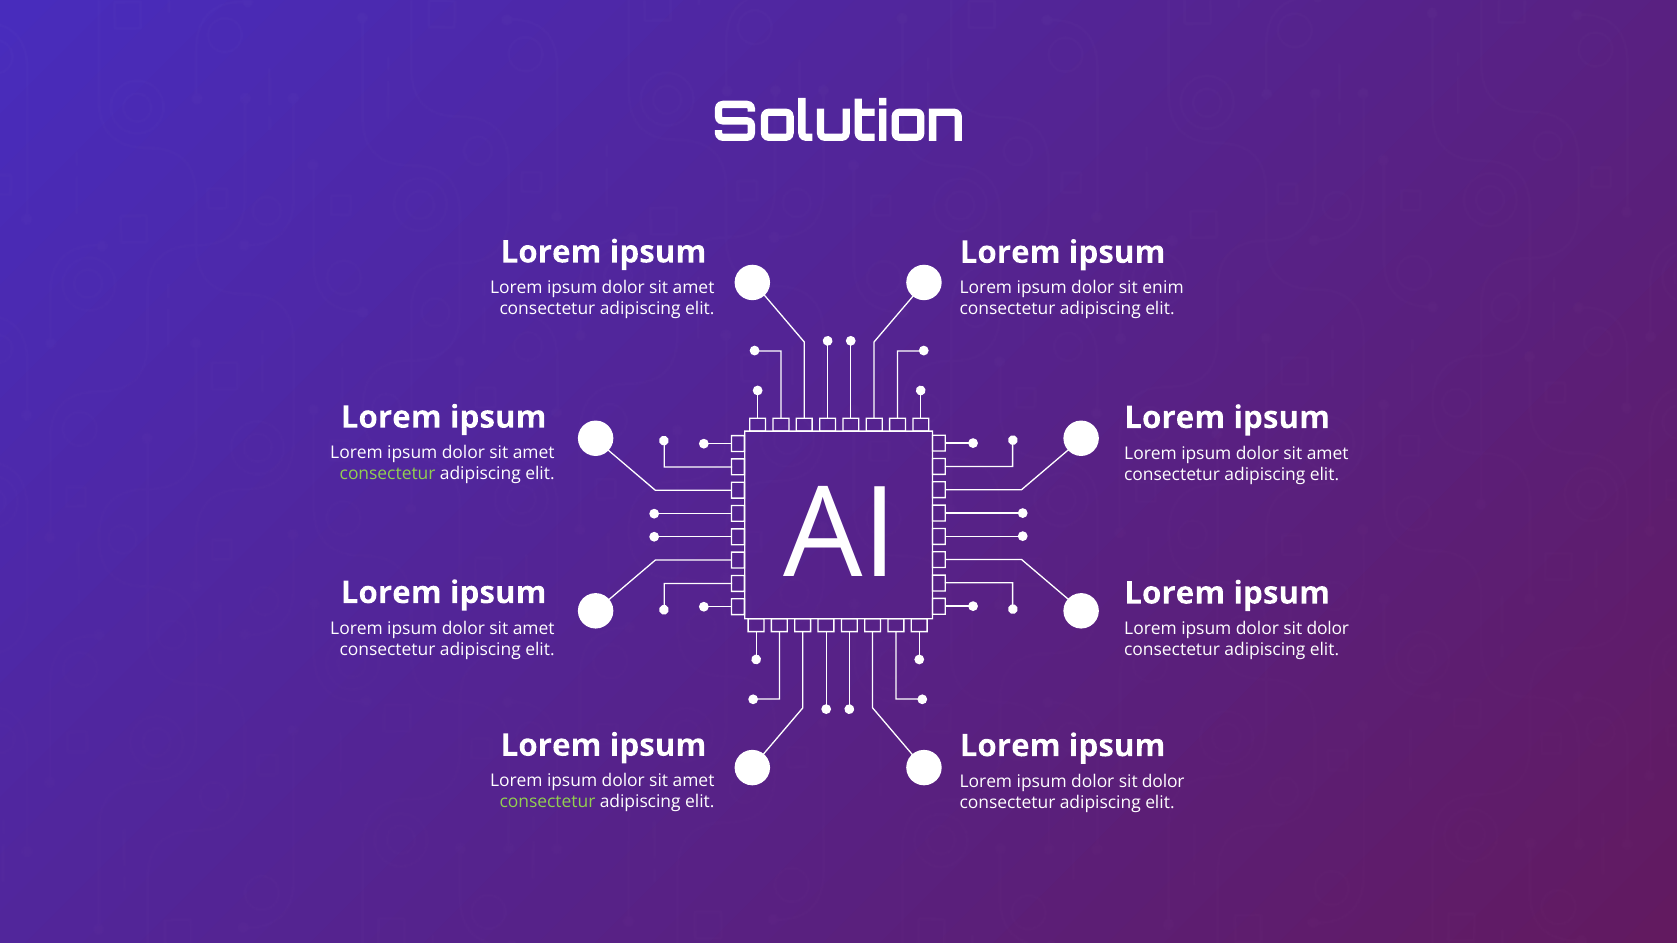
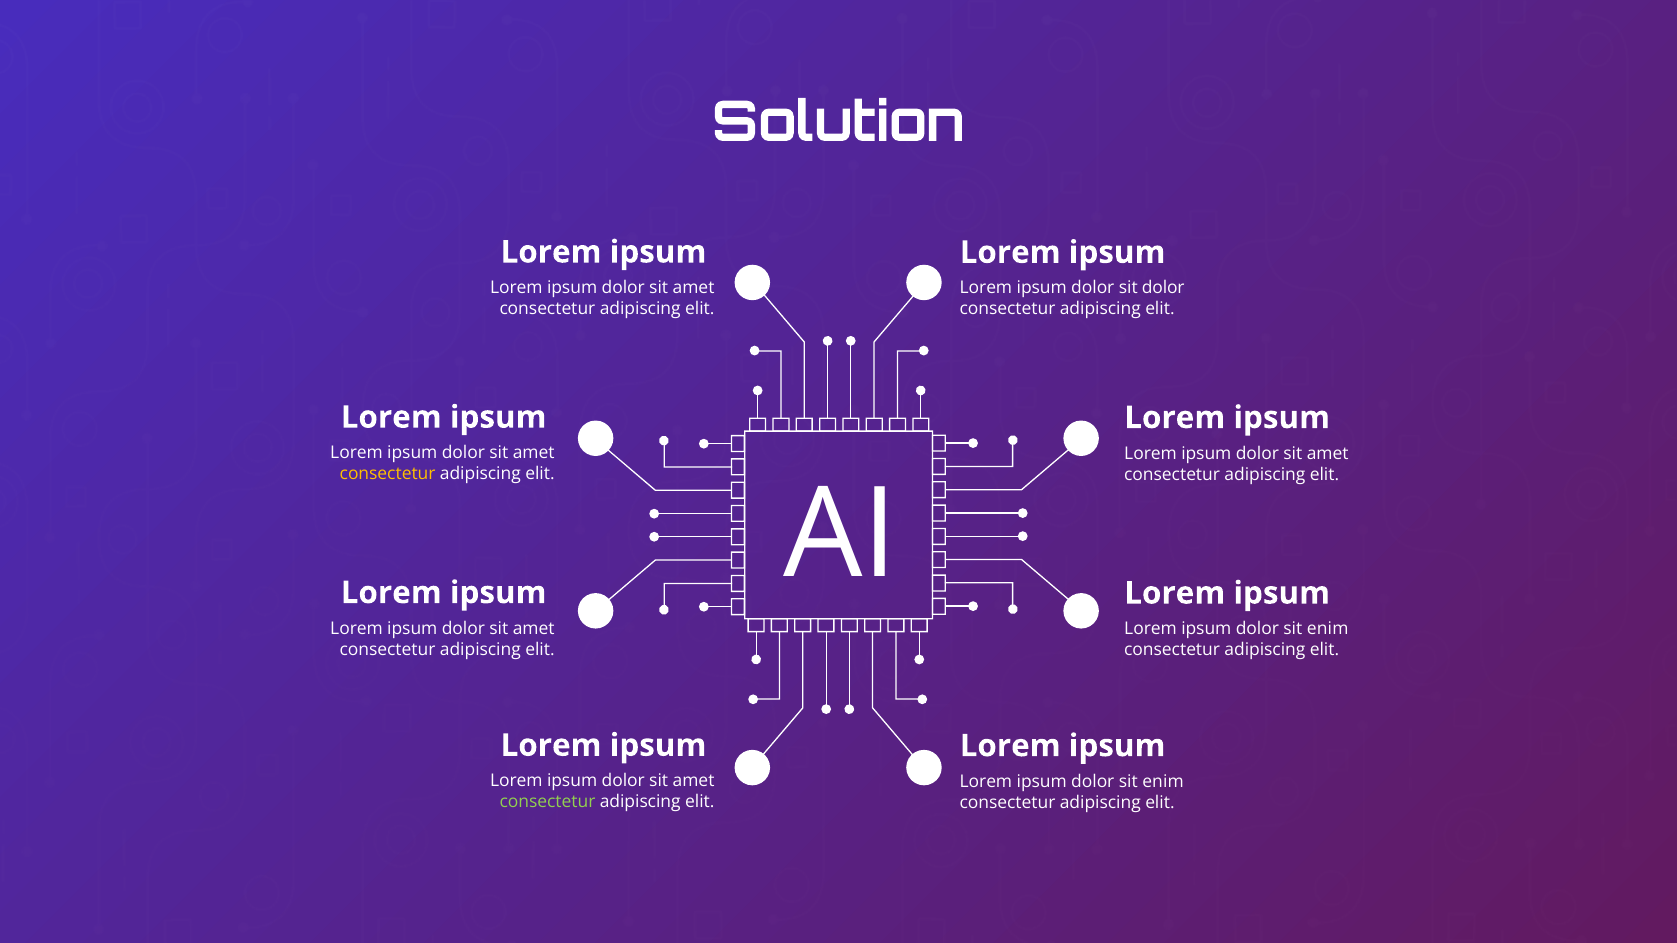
sit enim: enim -> dolor (1163, 288)
consectetur colour: light green -> yellow (388, 474)
dolor: dolor -> enim (1328, 629)
dolor: dolor -> enim (1163, 782)
